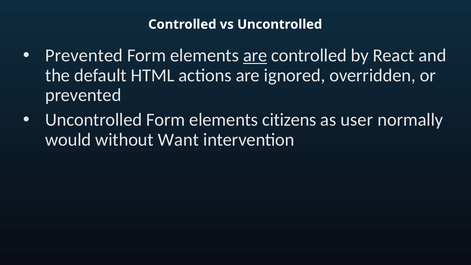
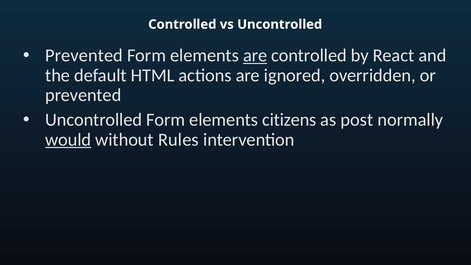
user: user -> post (357, 120)
would underline: none -> present (68, 140)
Want: Want -> Rules (178, 140)
